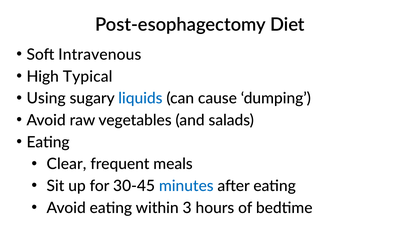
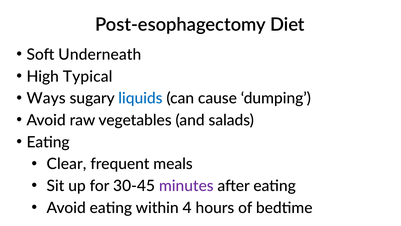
Intravenous: Intravenous -> Underneath (100, 55)
Using: Using -> Ways (46, 98)
minutes colour: blue -> purple (186, 186)
3: 3 -> 4 (187, 208)
